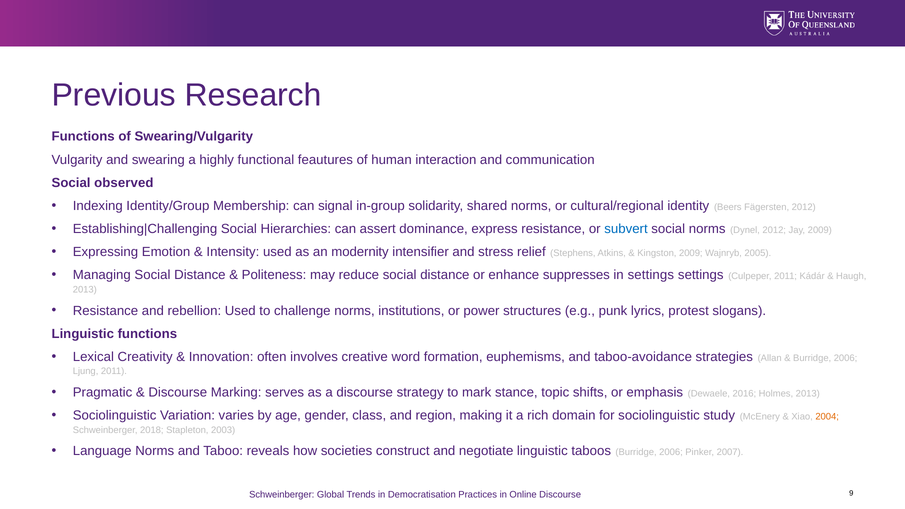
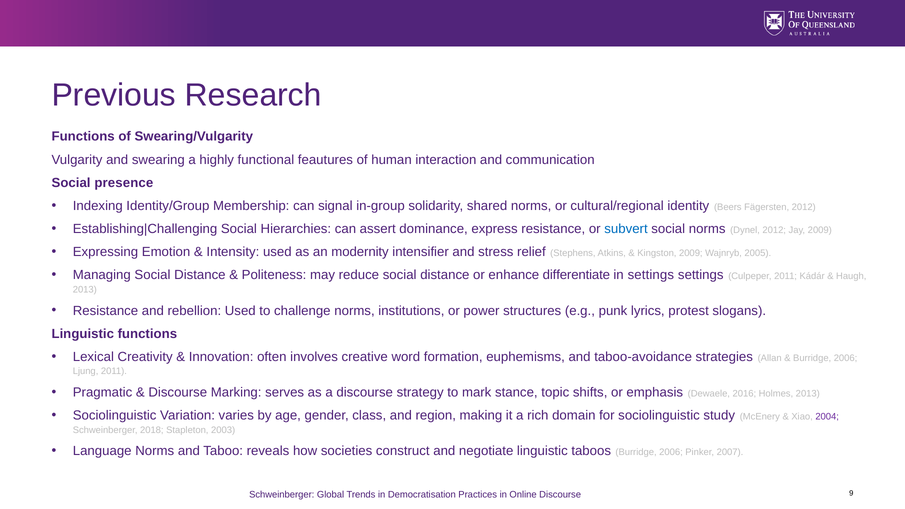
observed: observed -> presence (124, 183)
suppresses: suppresses -> differentiate (576, 275)
2004 colour: orange -> purple (827, 417)
